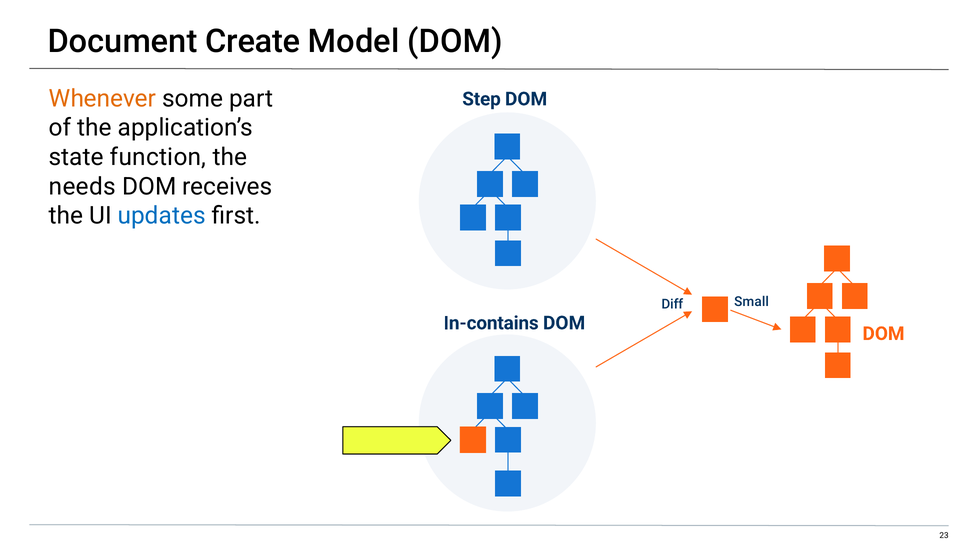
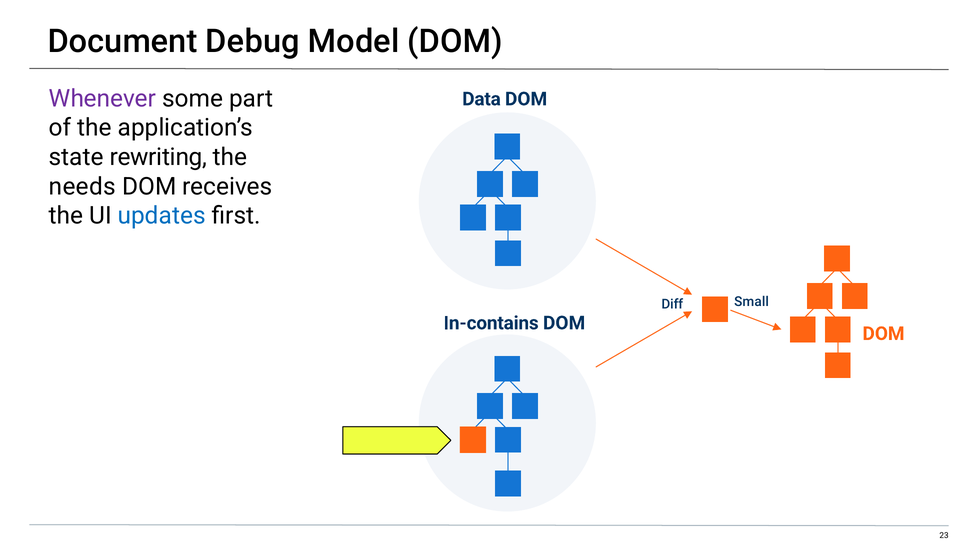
Create: Create -> Debug (253, 41)
Whenever colour: orange -> purple (103, 98)
Step: Step -> Data (482, 99)
function: function -> rewriting (158, 157)
